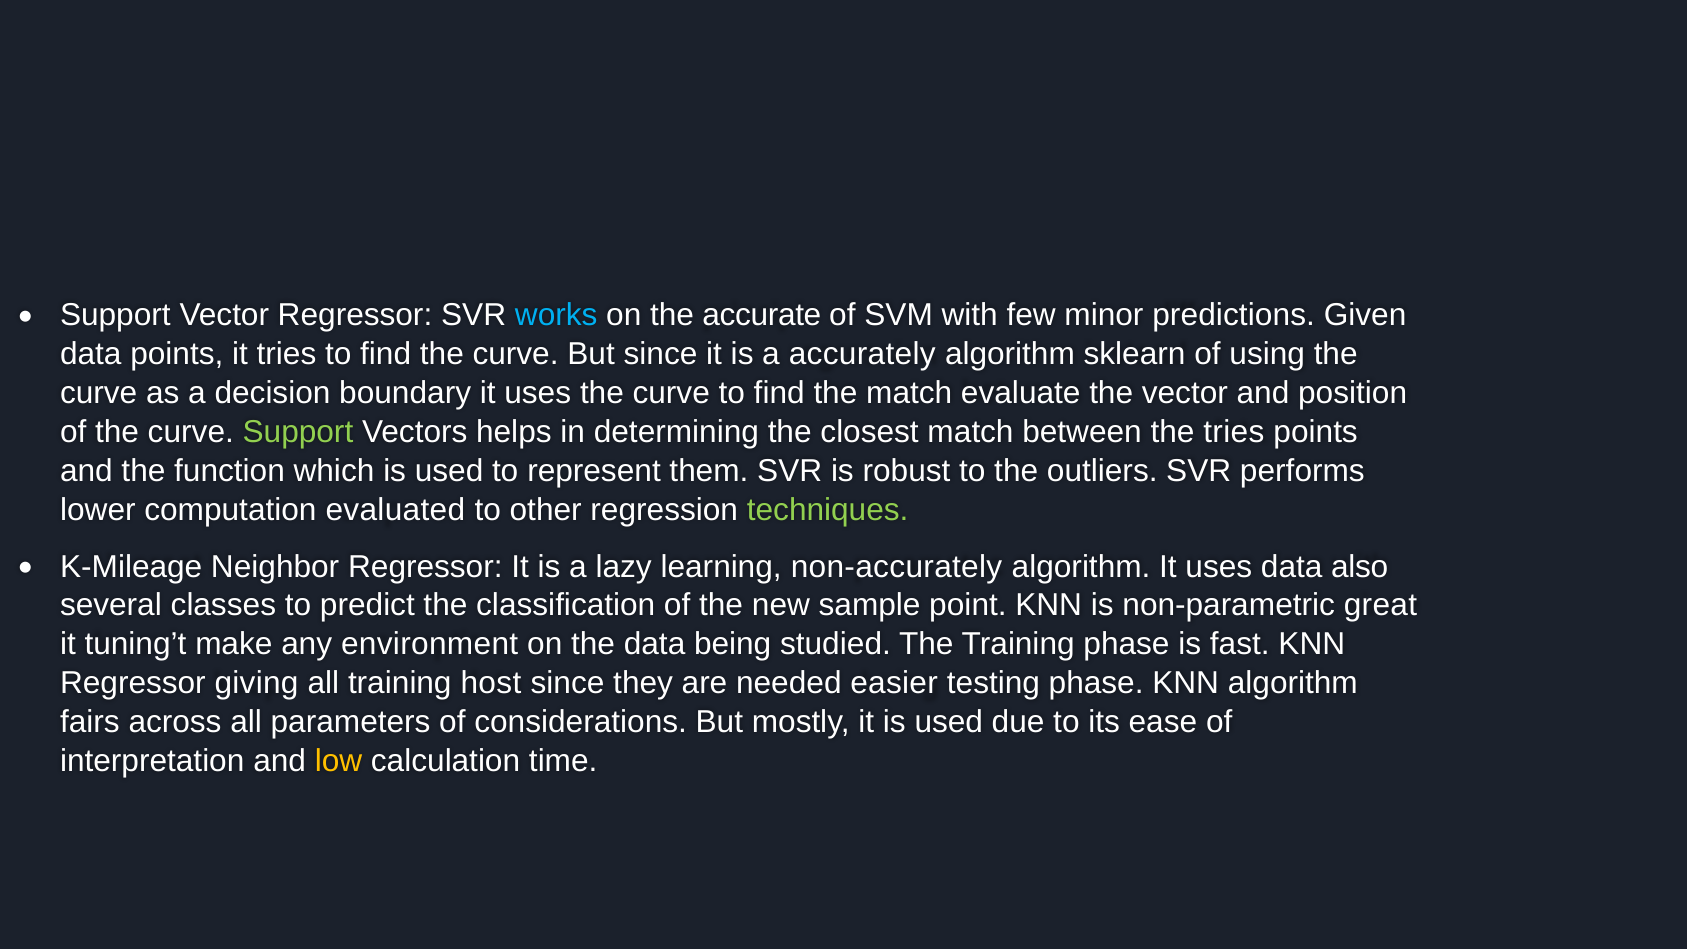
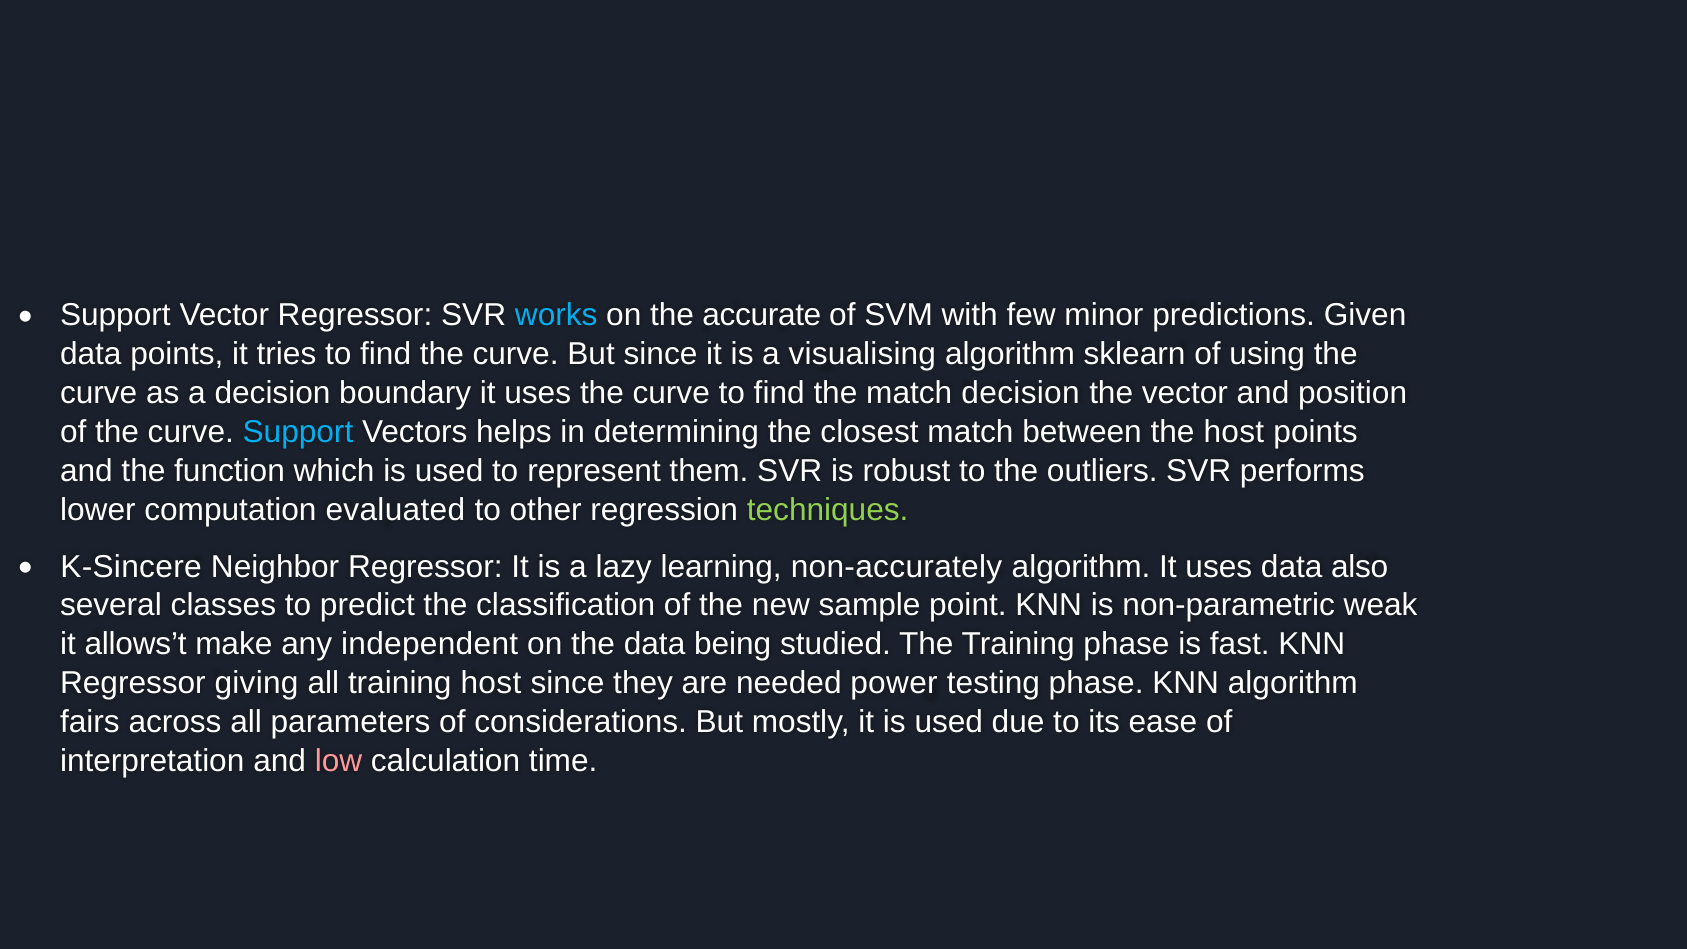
accurately: accurately -> visualising (862, 354)
match evaluate: evaluate -> decision (1021, 393)
Support colour: light green -> light blue (298, 432)
the tries: tries -> host (1234, 432)
K-Mileage: K-Mileage -> K-Sincere (131, 567)
great: great -> weak (1381, 605)
tuning’t: tuning’t -> allows’t (136, 644)
environment: environment -> independent (430, 644)
easier: easier -> power (894, 683)
low colour: yellow -> pink (338, 761)
